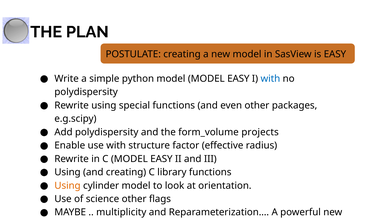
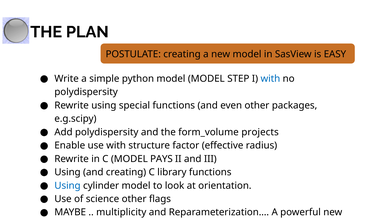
model MODEL EASY: EASY -> STEP (238, 79)
C MODEL EASY: EASY -> PAYS (161, 159)
Using colour: orange -> blue (67, 186)
